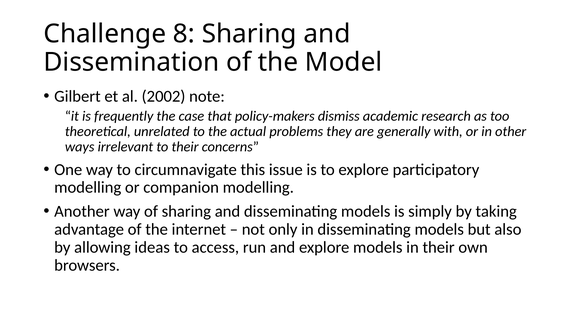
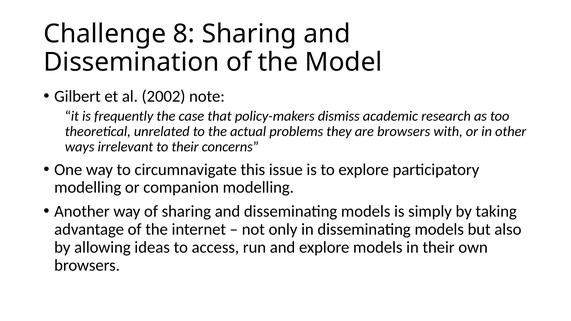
are generally: generally -> browsers (404, 132)
